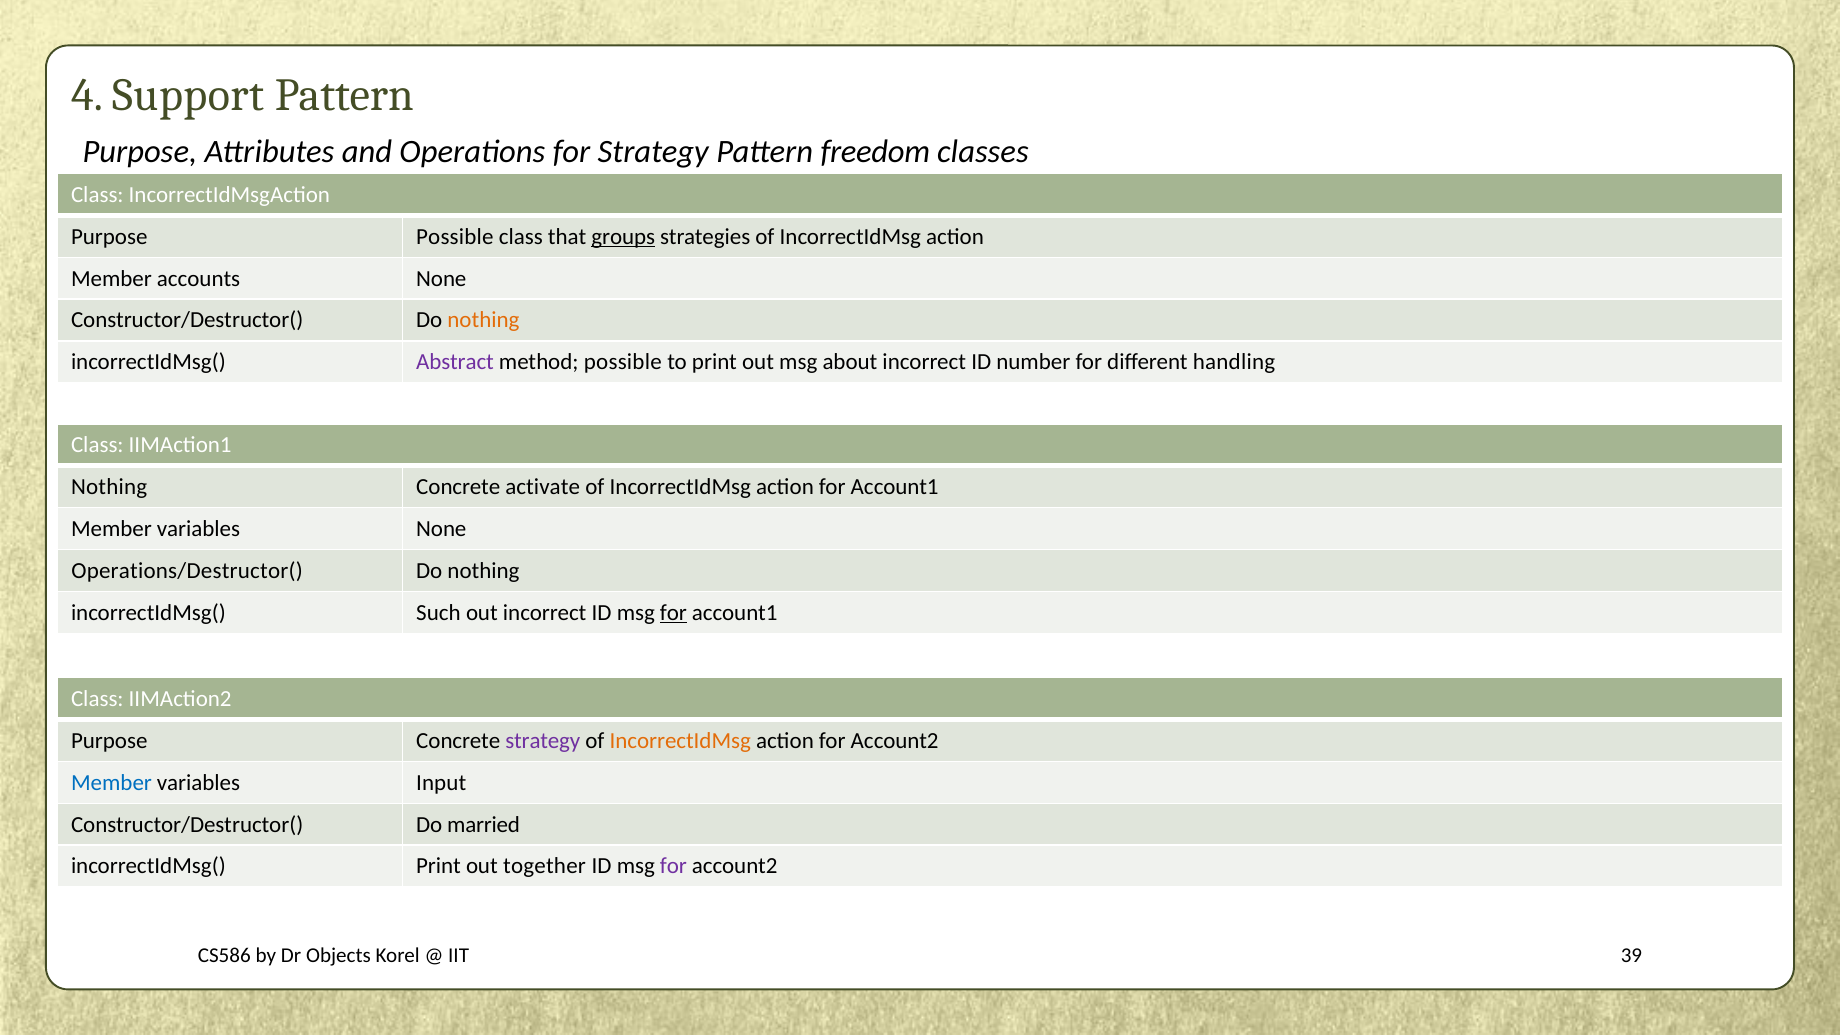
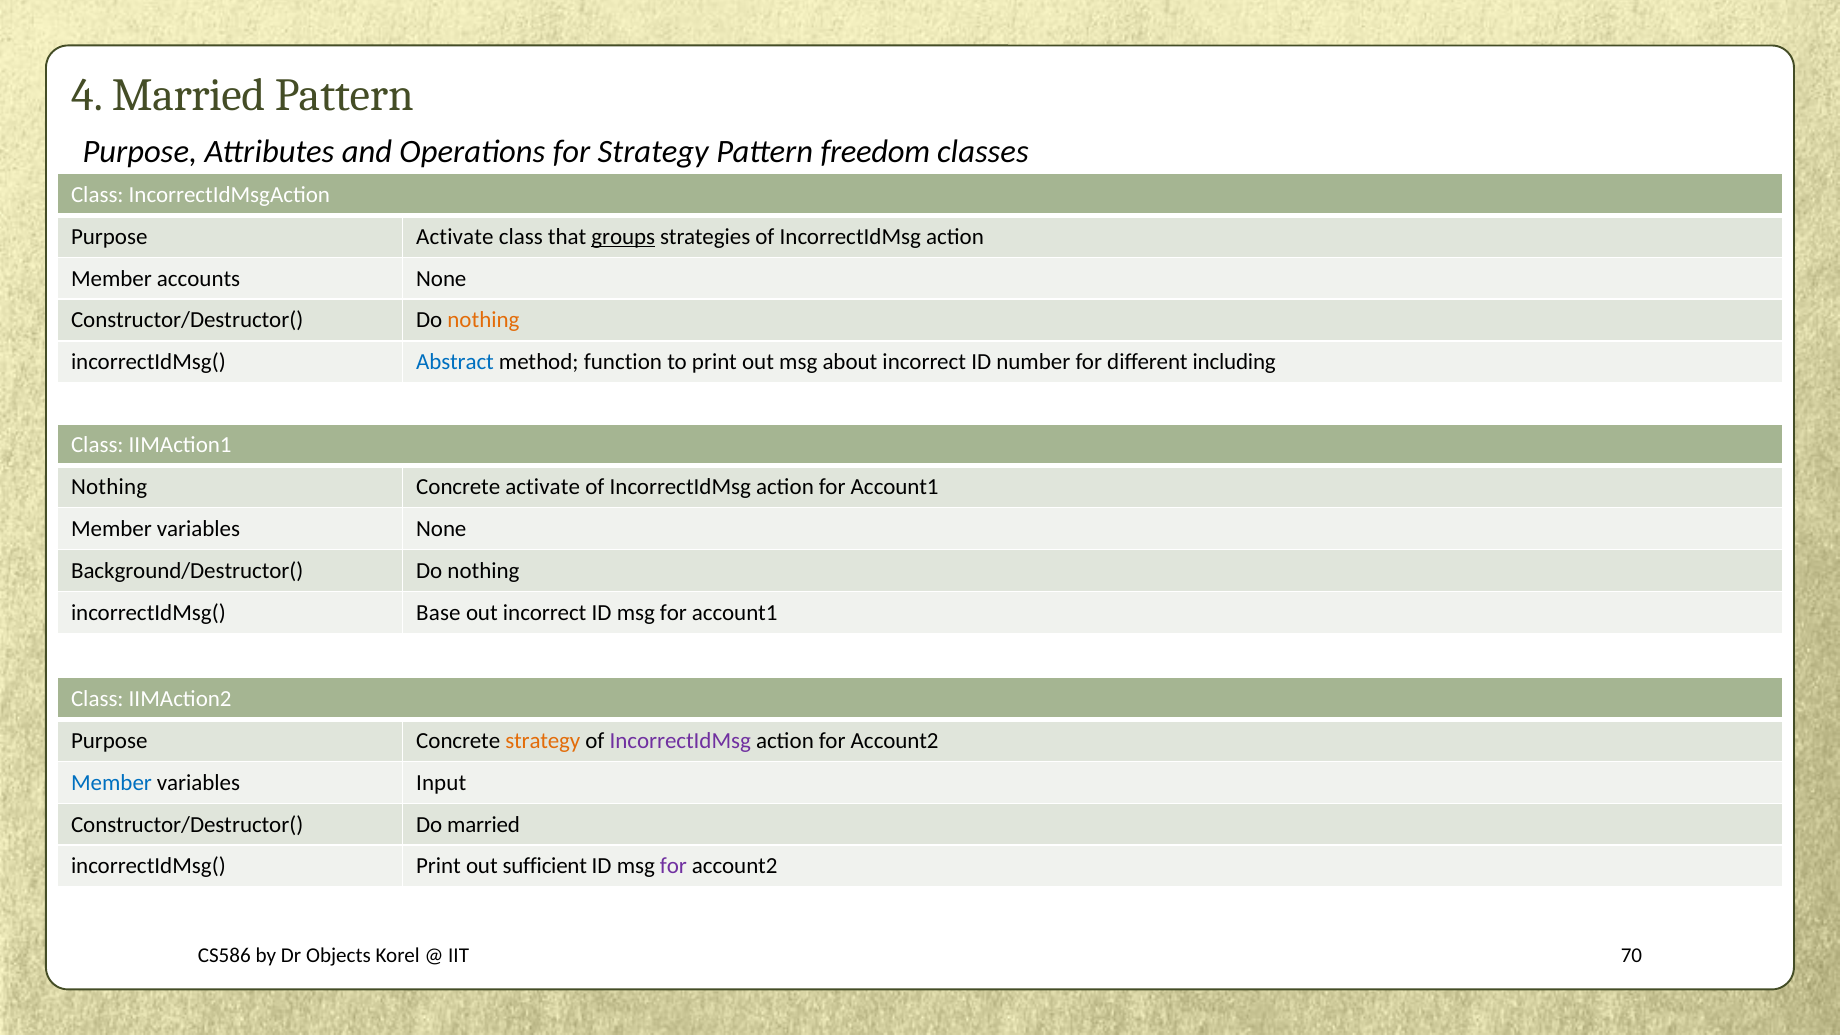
4 Support: Support -> Married (189, 95)
Purpose Possible: Possible -> Activate (455, 237)
Abstract colour: purple -> blue (455, 362)
method possible: possible -> function (623, 362)
handling: handling -> including (1234, 362)
Operations/Destructor(: Operations/Destructor( -> Background/Destructor( (187, 571)
Such: Such -> Base (438, 613)
for underline: present -> none (673, 613)
strategy colour: purple -> orange (543, 741)
IncorrectIdMsg colour: orange -> purple (680, 741)
together: together -> sufficient (545, 867)
39: 39 -> 70 (1631, 956)
